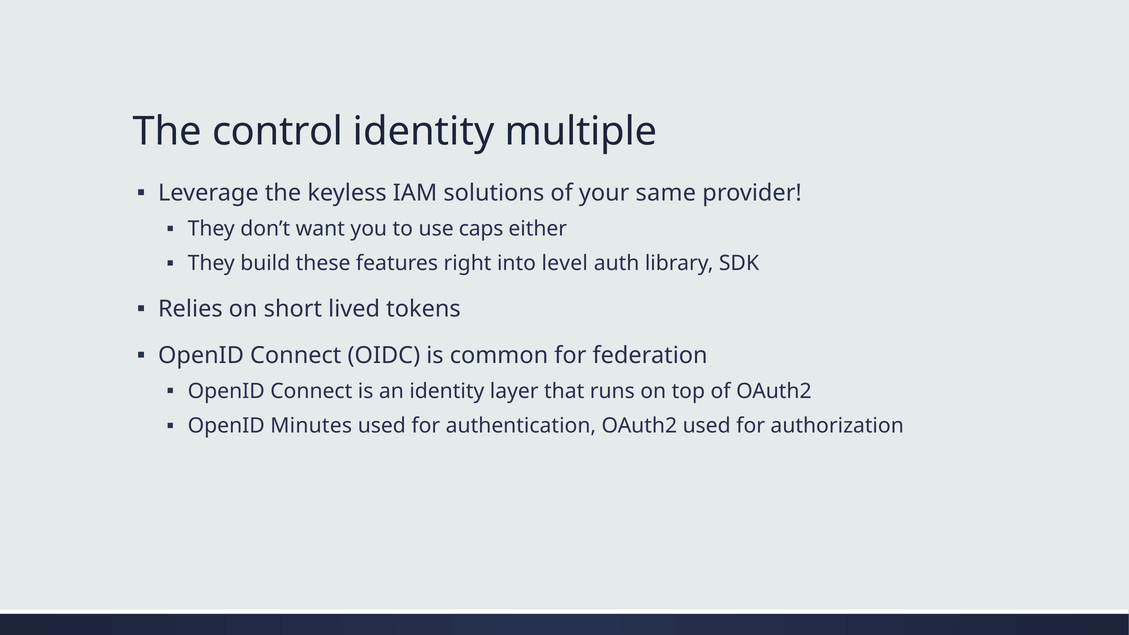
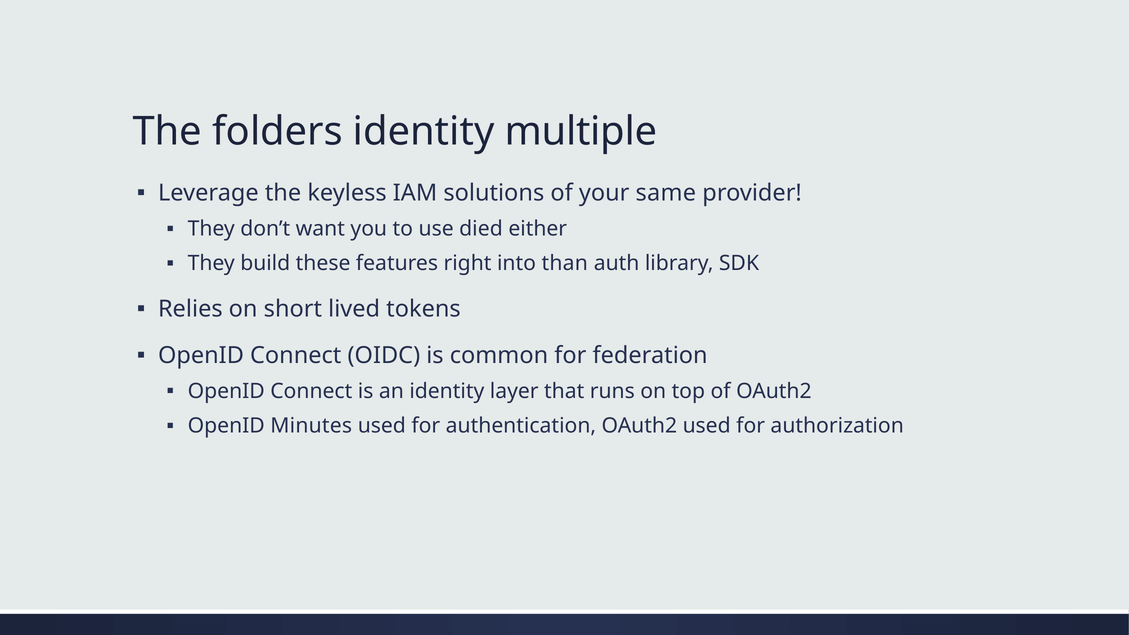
control: control -> folders (278, 131)
caps: caps -> died (481, 229)
level: level -> than (565, 263)
